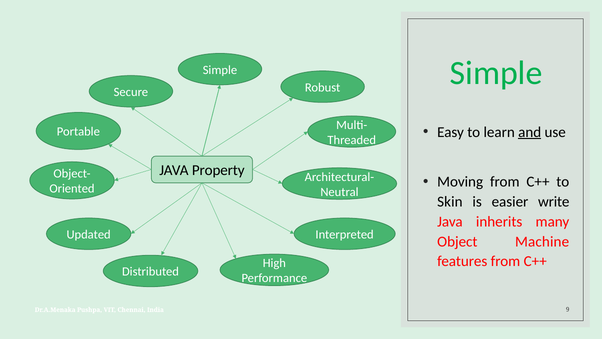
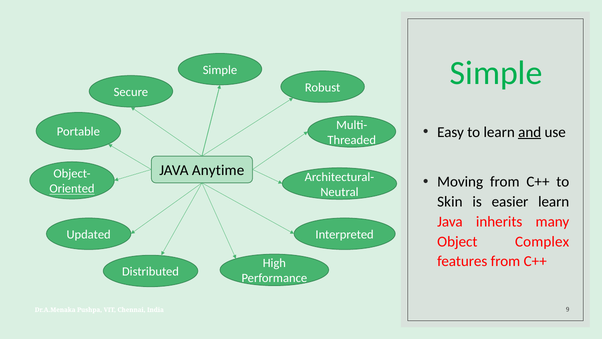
Property: Property -> Anytime (218, 170)
Oriented underline: none -> present (72, 189)
easier write: write -> learn (554, 202)
Machine: Machine -> Complex (542, 241)
